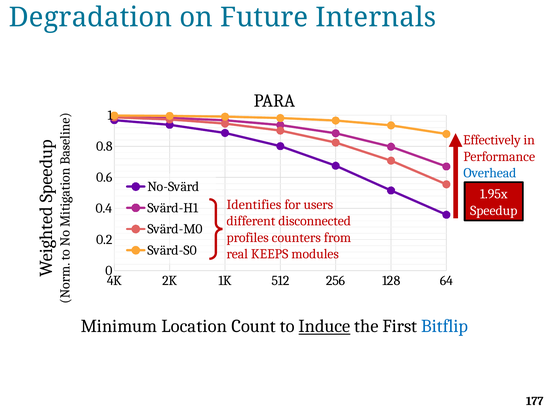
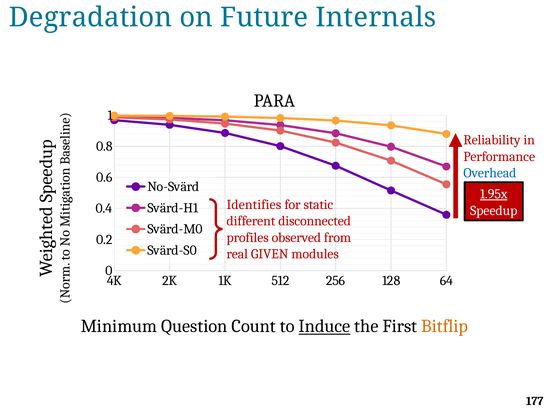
Effectively: Effectively -> Reliability (492, 140)
1.95x underline: none -> present (494, 194)
users: users -> static (318, 204)
counters: counters -> observed (296, 237)
KEEPS: KEEPS -> GIVEN (270, 254)
Location: Location -> Question (194, 326)
Bitflip colour: blue -> orange (445, 326)
